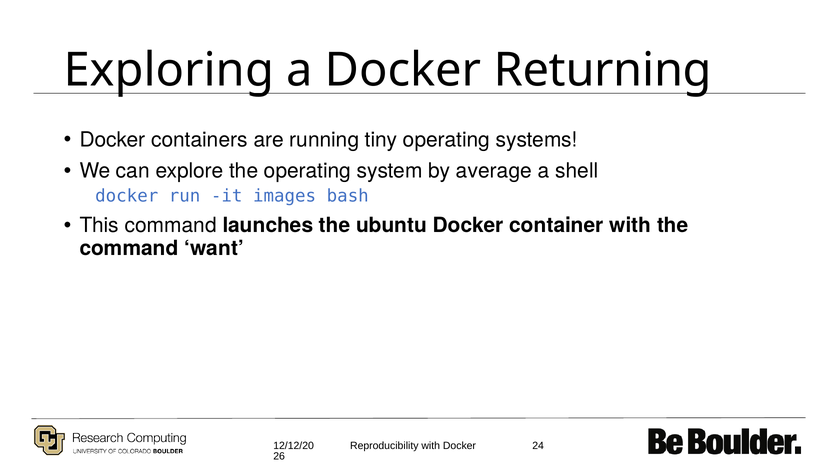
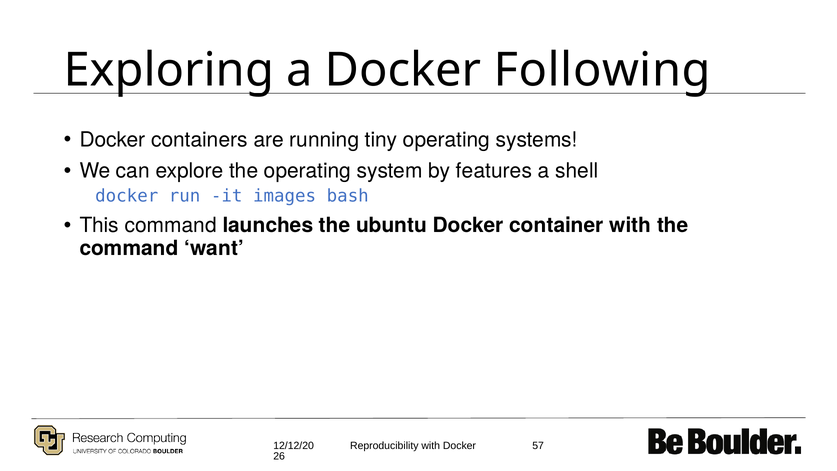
Returning: Returning -> Following (602, 70)
average: average -> features (494, 171)
24: 24 -> 57 (538, 445)
